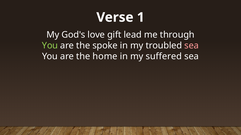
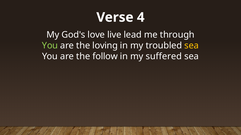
1: 1 -> 4 (141, 17)
gift: gift -> live (114, 35)
spoke: spoke -> loving (105, 46)
sea colour: pink -> yellow (192, 46)
home: home -> follow (105, 57)
